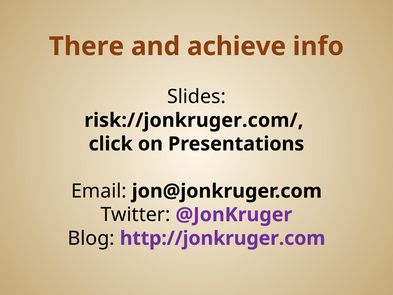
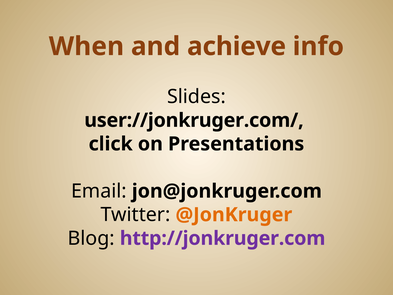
There: There -> When (86, 46)
risk://jonkruger.com/: risk://jonkruger.com/ -> user://jonkruger.com/ (194, 120)
@JonKruger colour: purple -> orange (234, 215)
